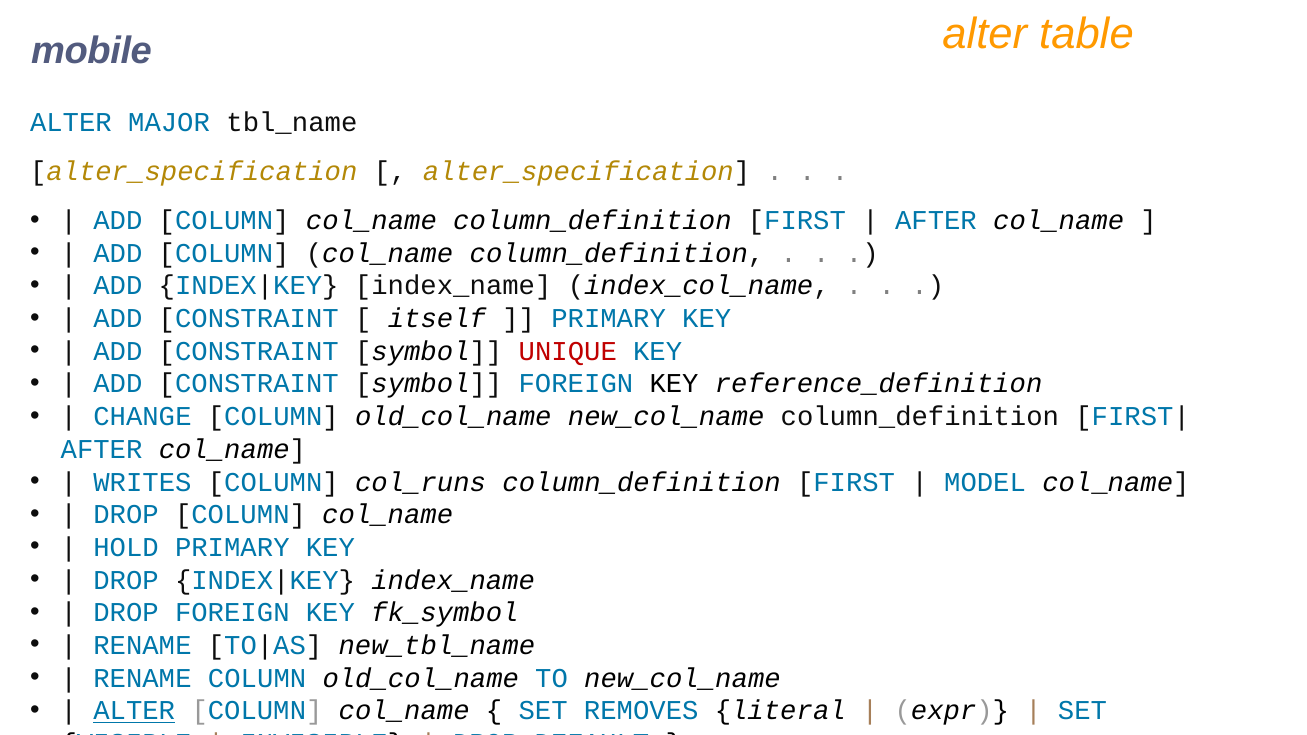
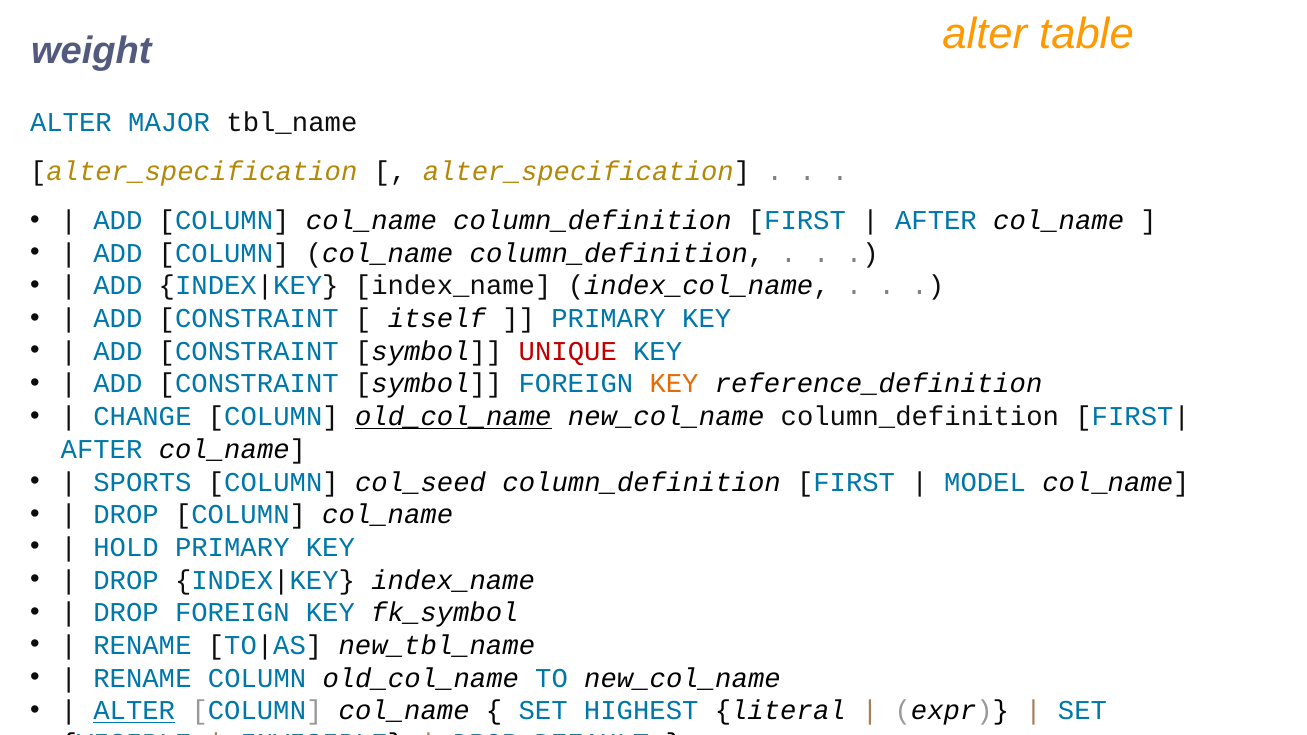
mobile: mobile -> weight (91, 51)
KEY colour: black -> orange (674, 384)
old_col_name underline: none -> present (453, 417)
WRITES: WRITES -> SPORTS (142, 482)
col_runs: col_runs -> col_seed (421, 482)
REMOVES: REMOVES -> HIGHEST (641, 711)
